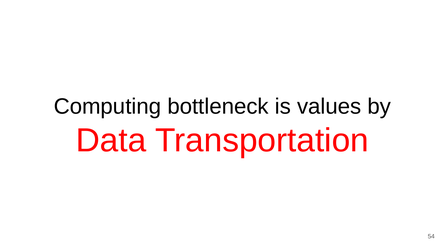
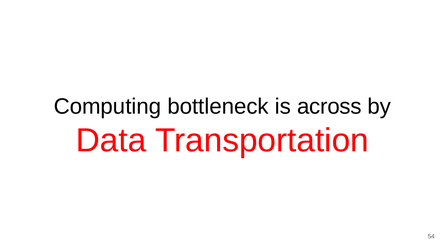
values: values -> across (329, 107)
